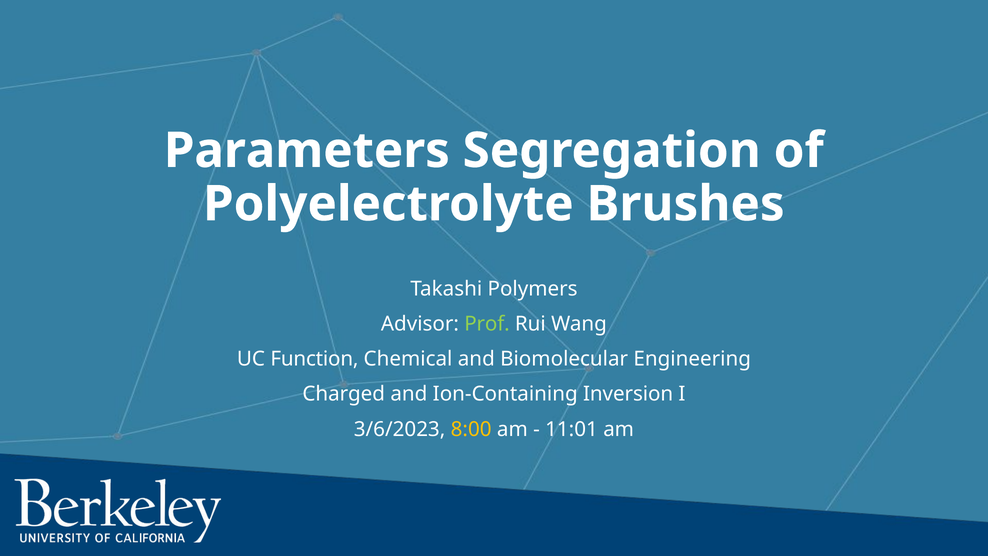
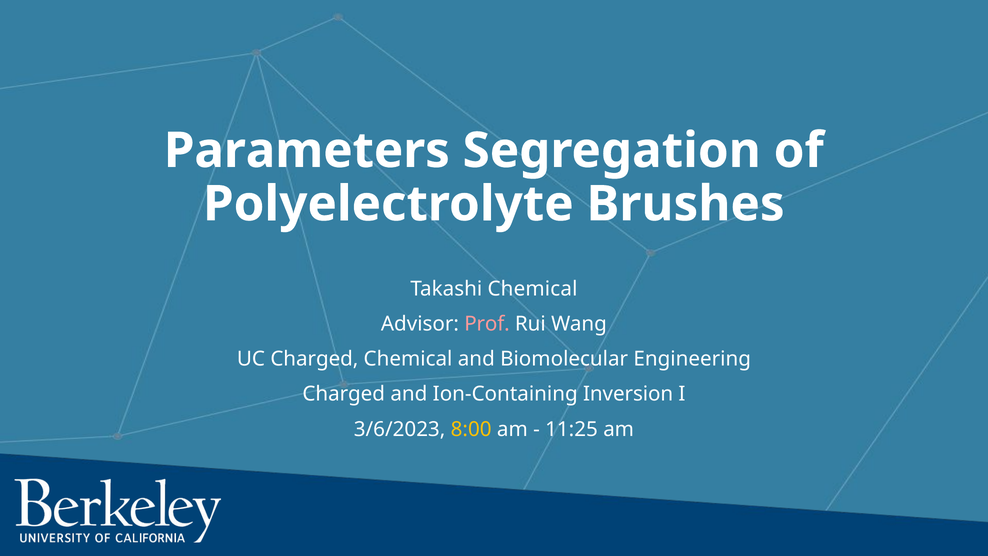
Takashi Polymers: Polymers -> Chemical (532, 289)
Prof colour: light green -> pink (487, 324)
UC Function: Function -> Charged (314, 359)
11:01: 11:01 -> 11:25 (572, 429)
